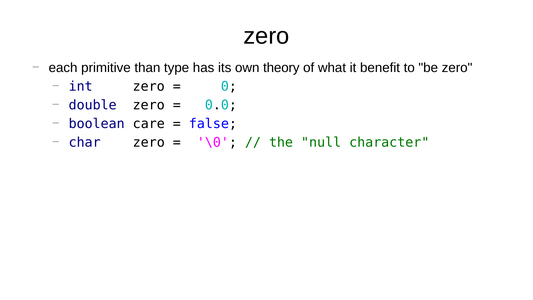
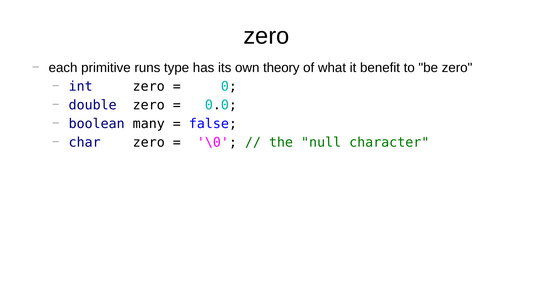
than: than -> runs (147, 68)
care: care -> many (149, 124)
